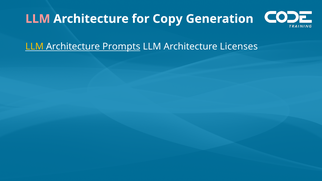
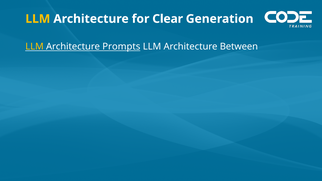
LLM colour: pink -> yellow (38, 19)
Copy: Copy -> Clear (168, 19)
Licenses: Licenses -> Between (239, 47)
